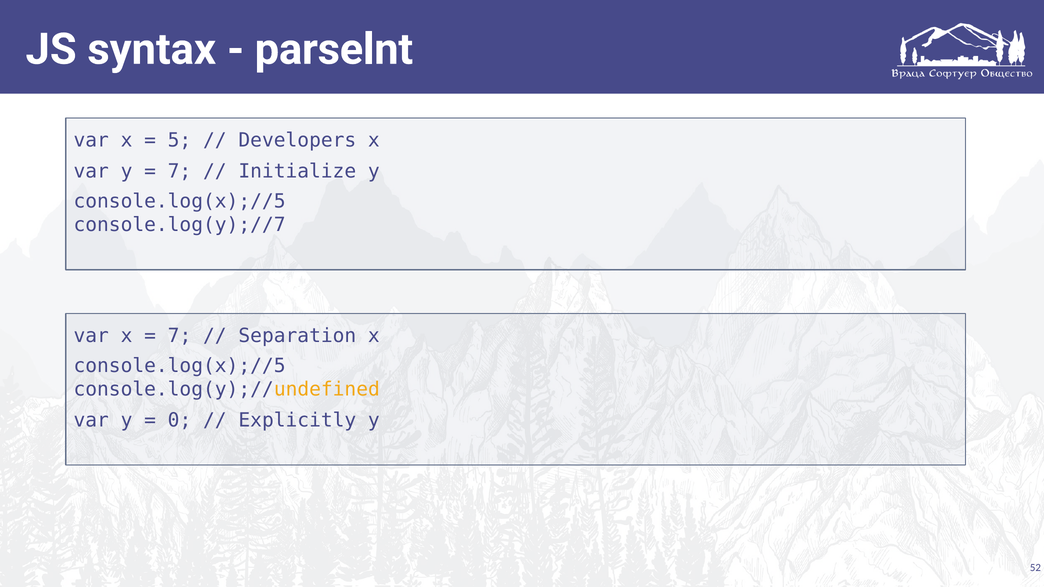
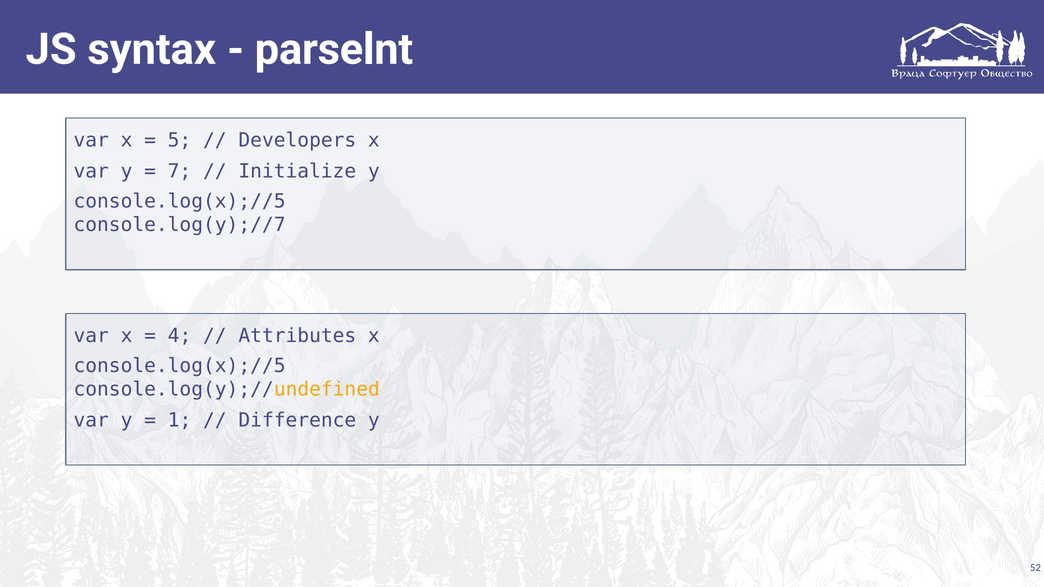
7: 7 -> 4 (180, 336)
Separation: Separation -> Attributes (297, 336)
0: 0 -> 1 (180, 421)
Explicitly: Explicitly -> Difference (297, 421)
